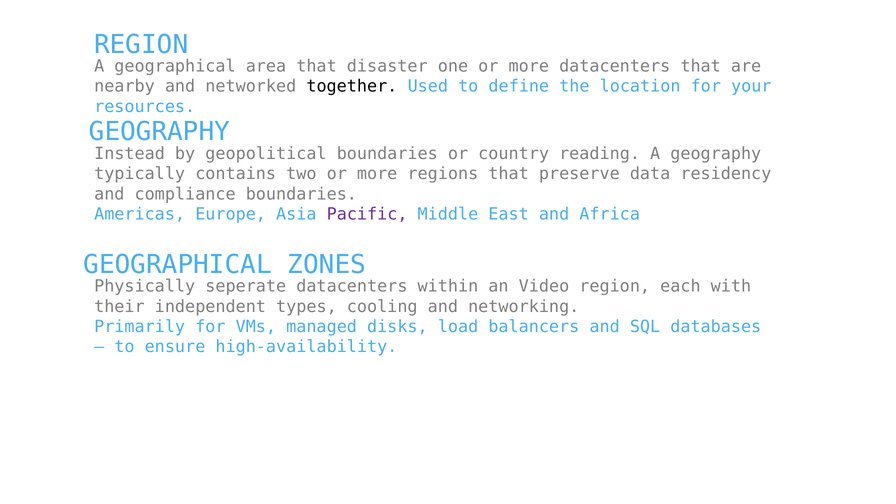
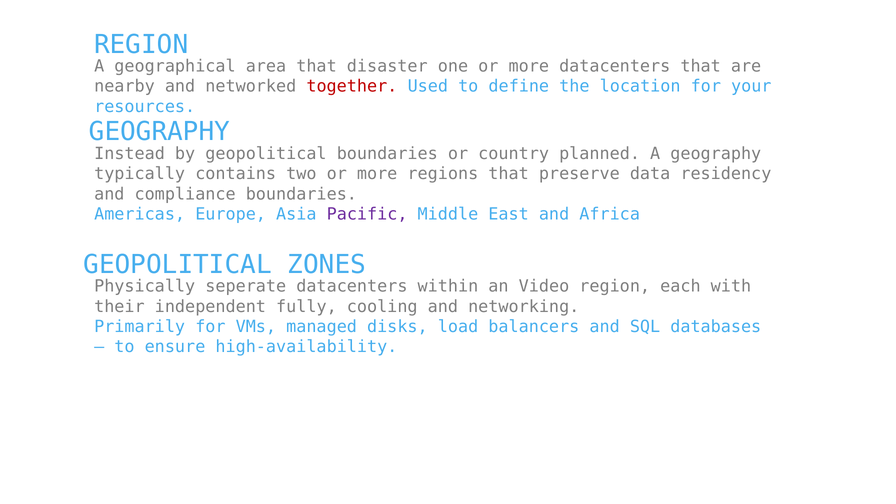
together colour: black -> red (352, 86)
reading: reading -> planned (600, 154)
GEOGRAPHICAL: GEOGRAPHICAL -> GEOPOLITICAL (178, 264)
types: types -> fully (306, 307)
